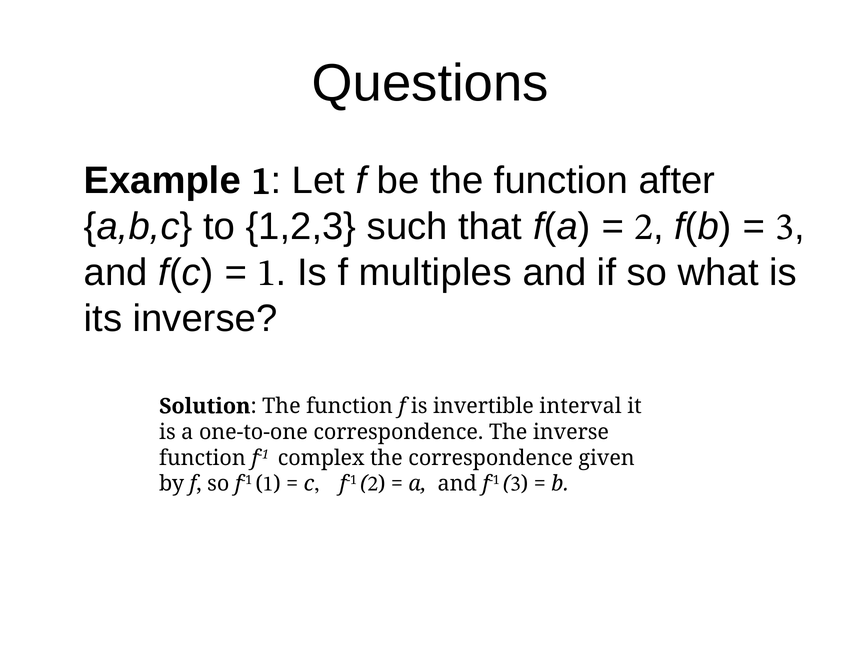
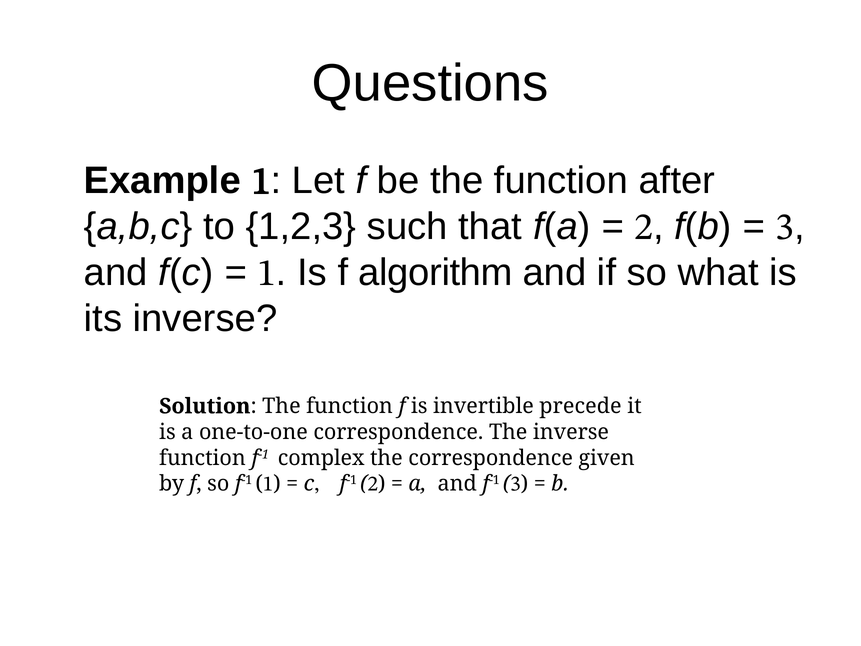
multiples: multiples -> algorithm (436, 272)
interval: interval -> precede (580, 406)
